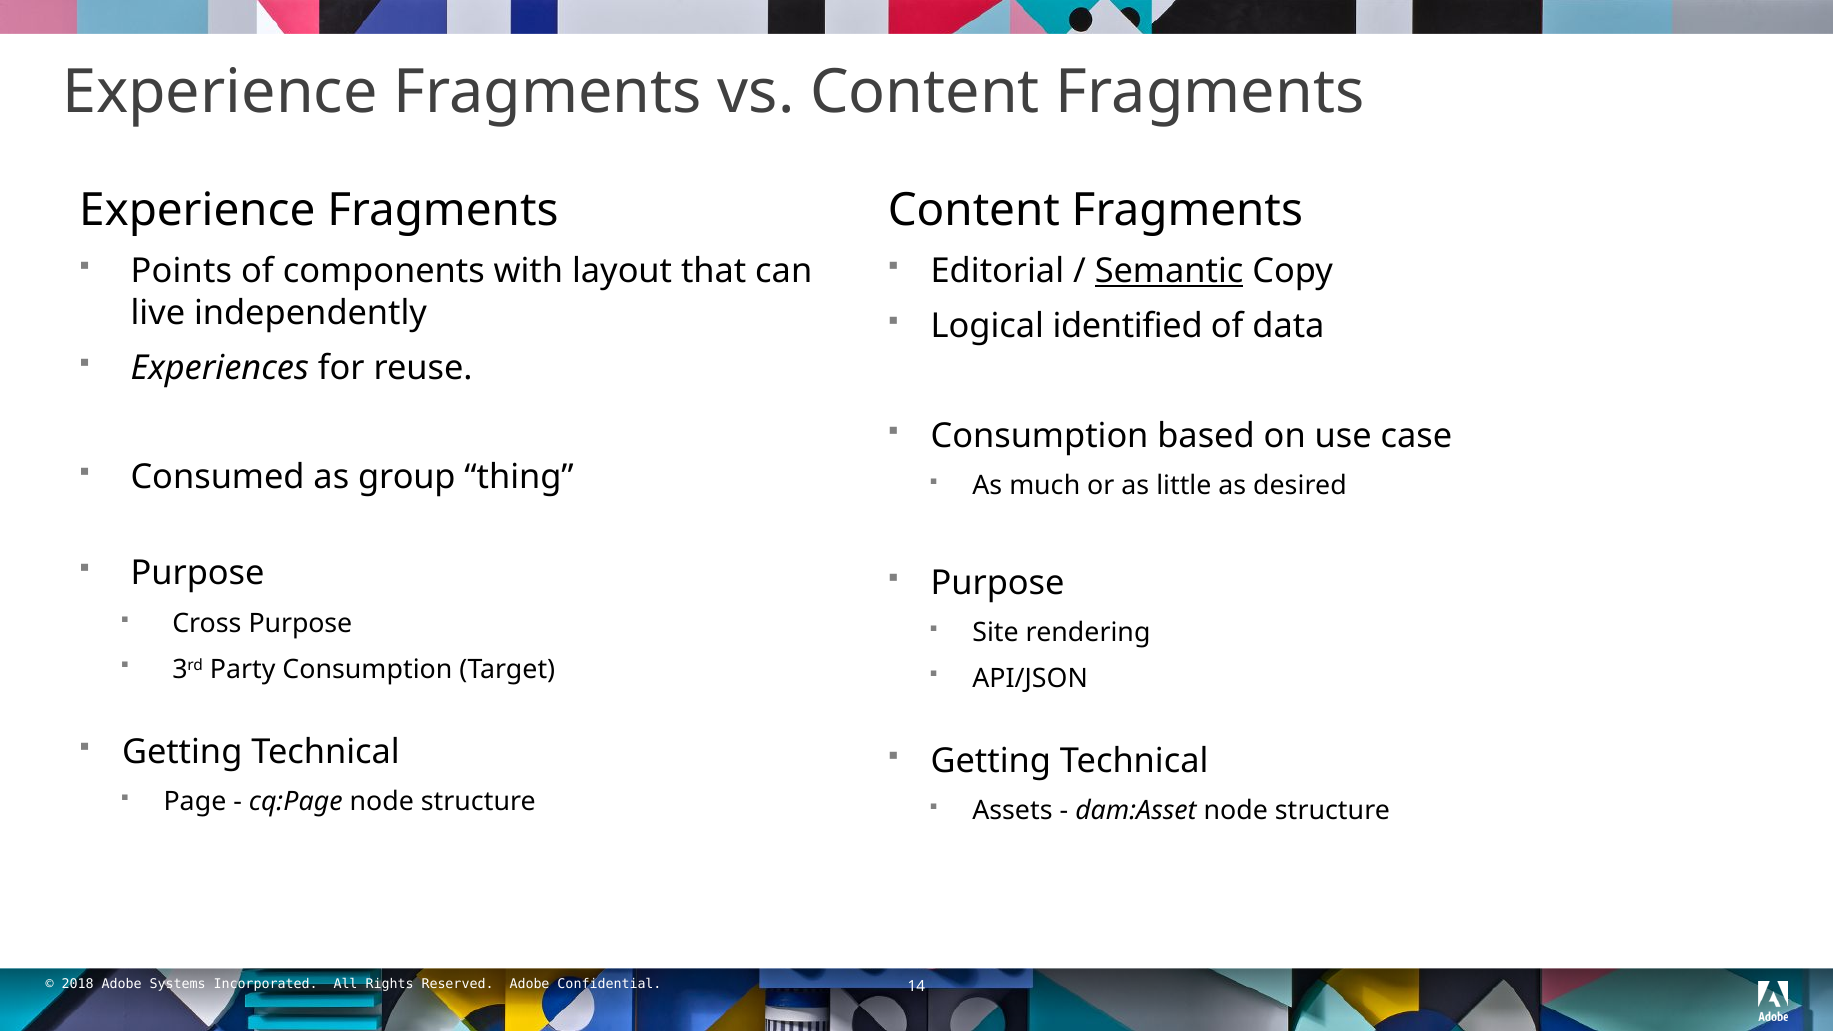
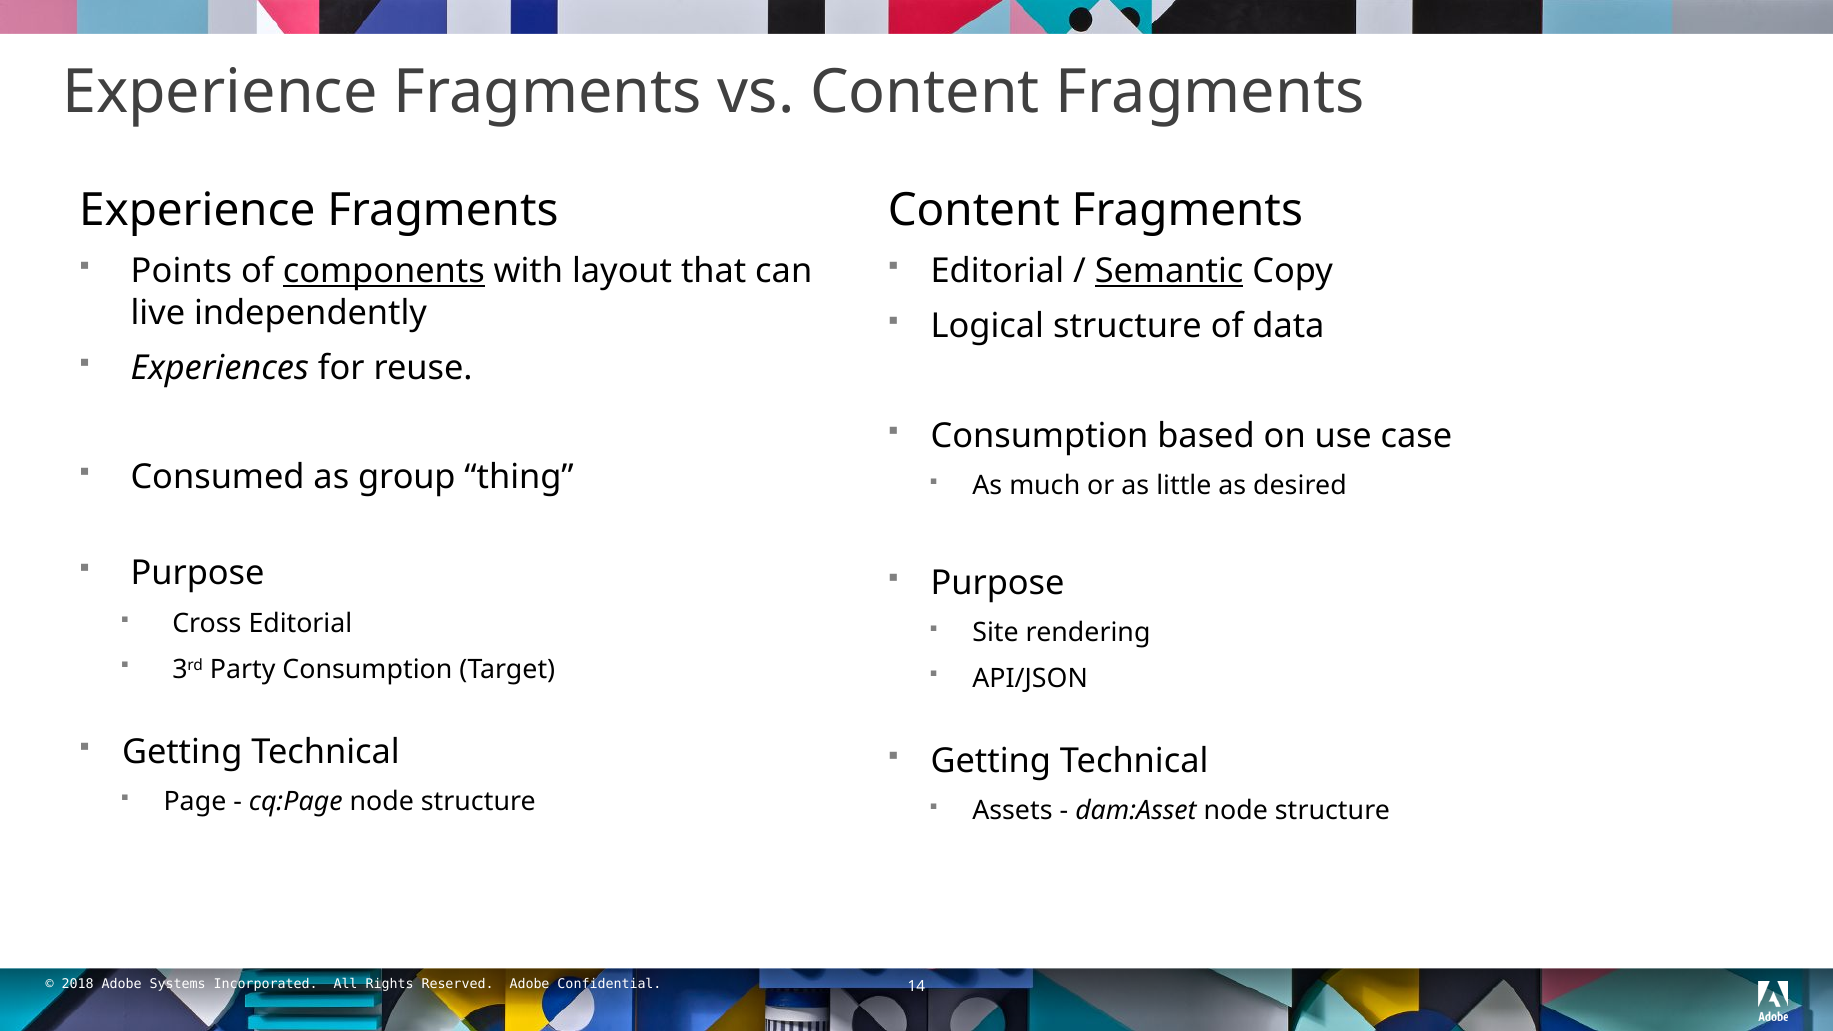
components underline: none -> present (384, 272)
Logical identified: identified -> structure (1127, 327)
Cross Purpose: Purpose -> Editorial (300, 624)
